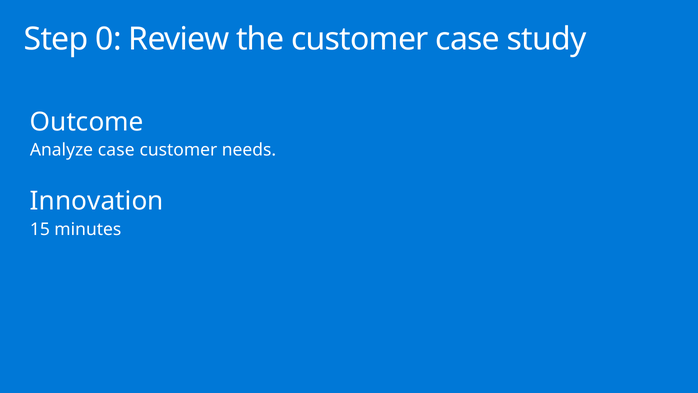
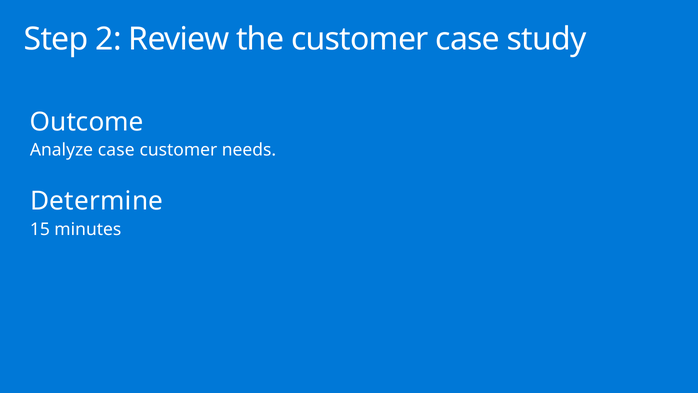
0: 0 -> 2 (109, 39)
Innovation: Innovation -> Determine (97, 201)
